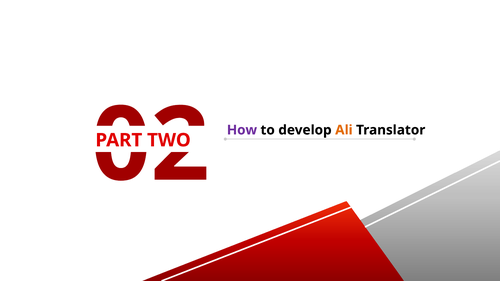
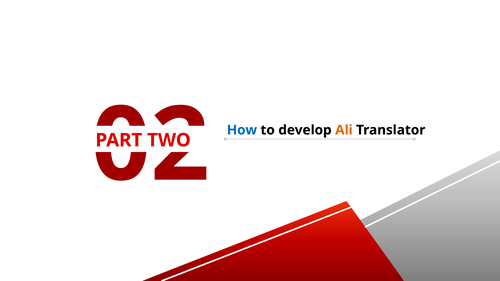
How colour: purple -> blue (242, 130)
